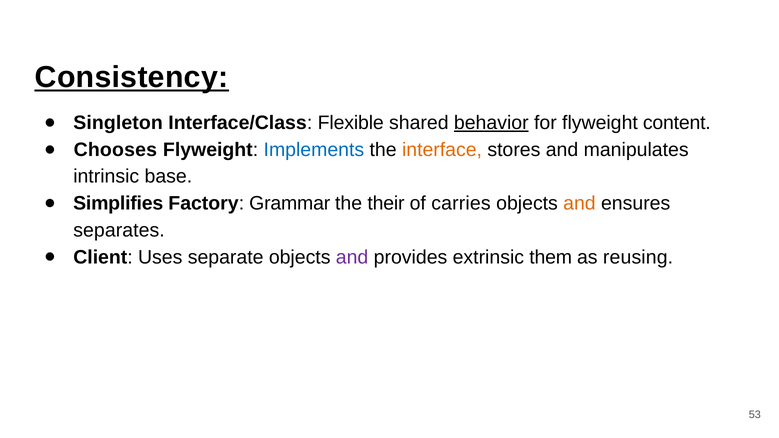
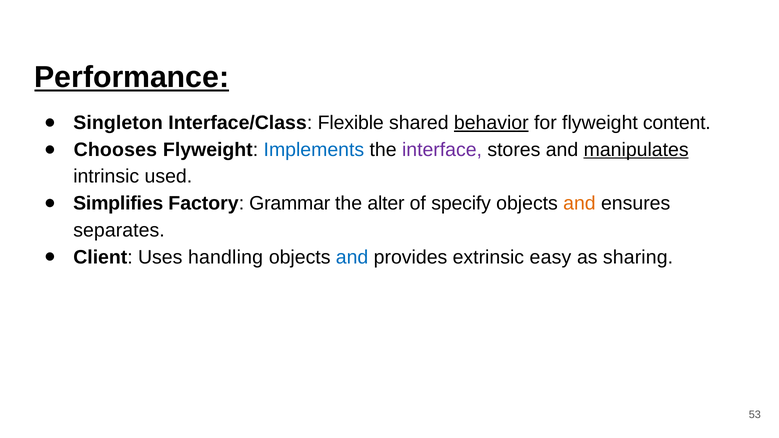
Consistency: Consistency -> Performance (132, 77)
interface colour: orange -> purple (442, 150)
manipulates underline: none -> present (636, 150)
base: base -> used (168, 177)
their: their -> alter (386, 203)
carries: carries -> specify (461, 203)
separate: separate -> handling (226, 257)
and colour: purple -> blue (352, 257)
them: them -> easy (550, 257)
reusing: reusing -> sharing (638, 257)
